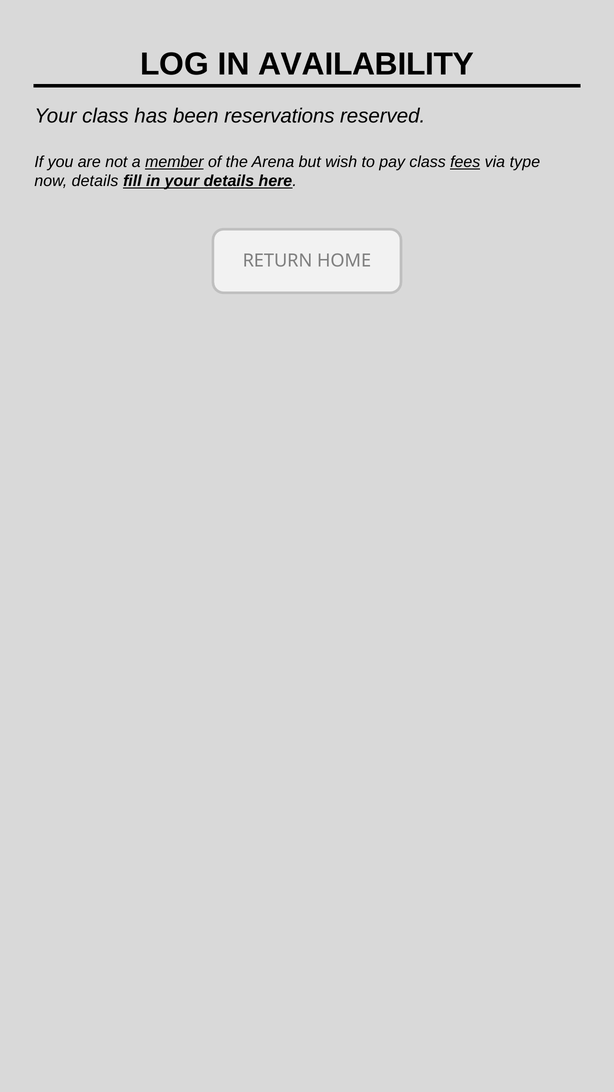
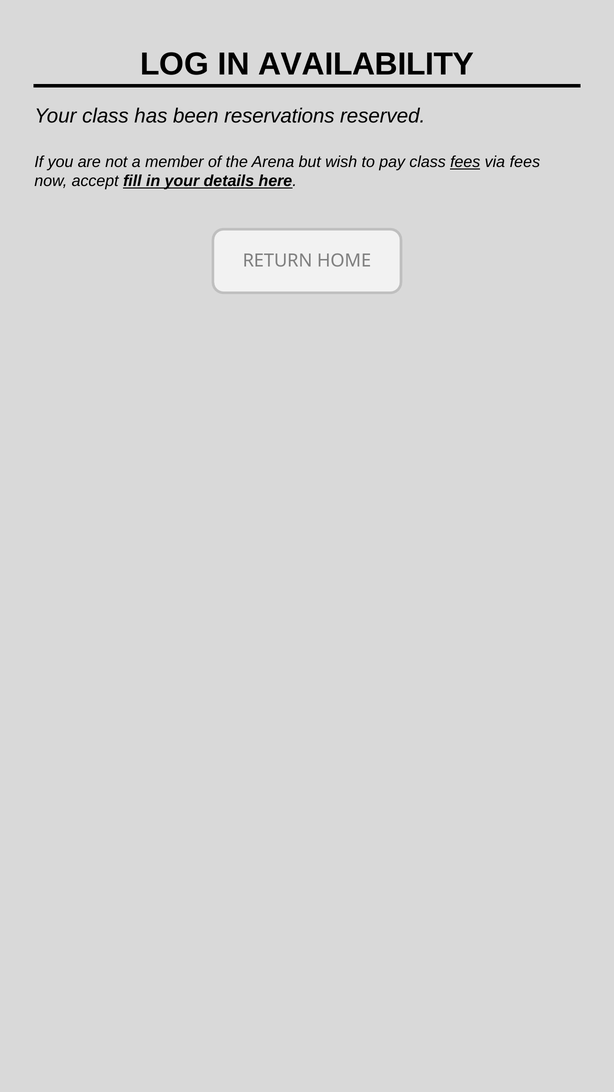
member underline: present -> none (174, 162)
via type: type -> fees (525, 162)
now details: details -> accept (95, 181)
